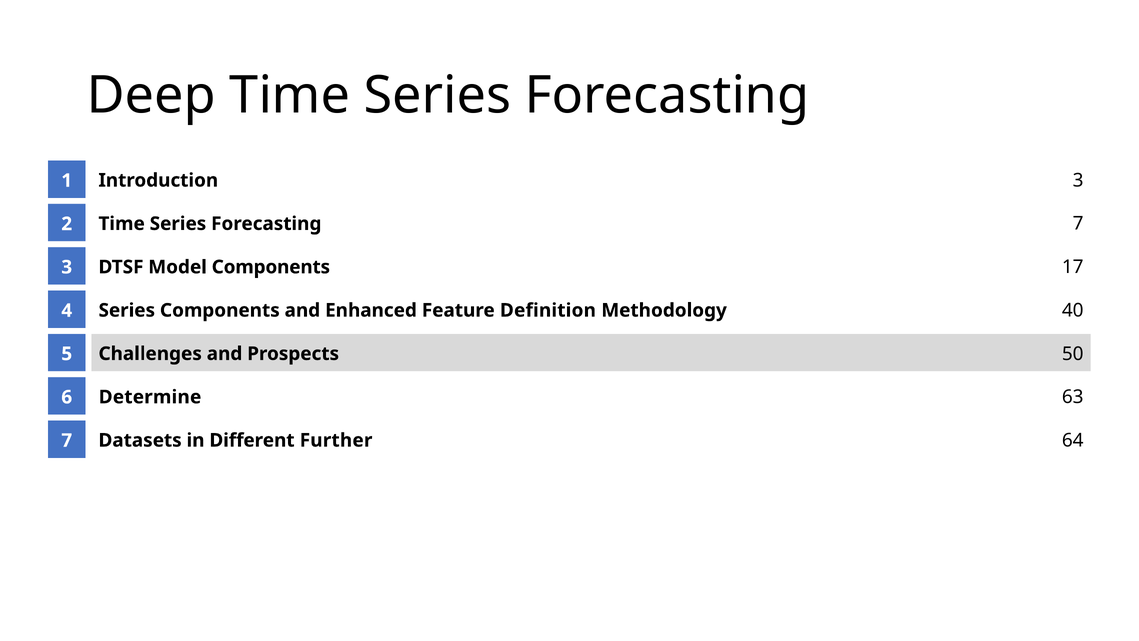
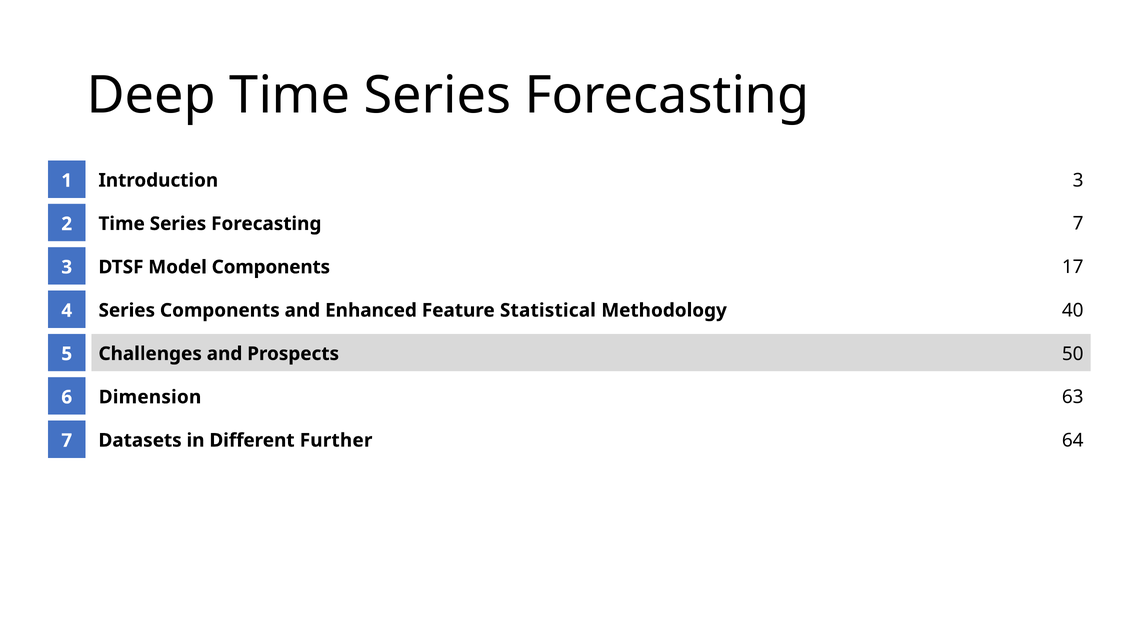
Definition: Definition -> Statistical (548, 310)
Determine: Determine -> Dimension (150, 397)
